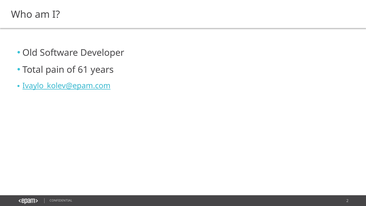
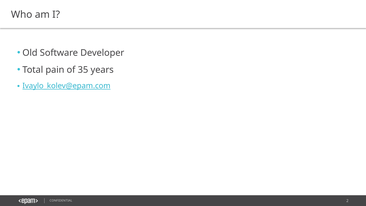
61: 61 -> 35 (83, 70)
